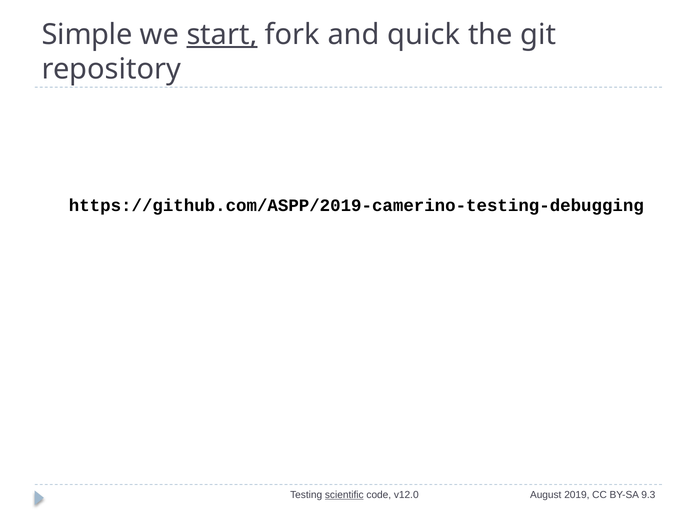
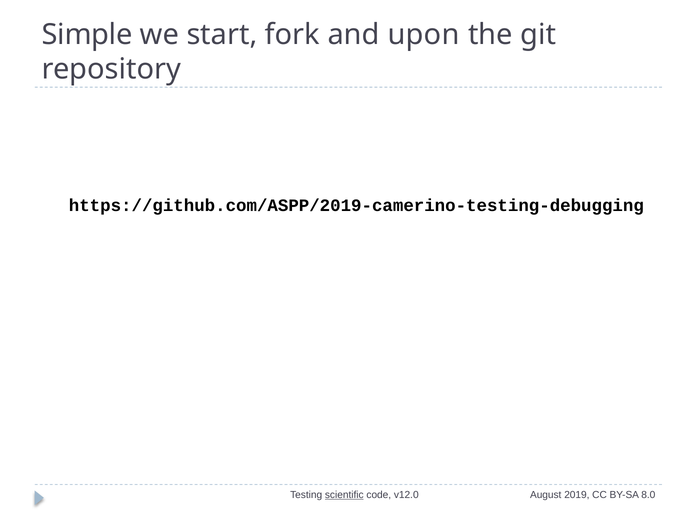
start underline: present -> none (222, 34)
quick: quick -> upon (424, 34)
9.3: 9.3 -> 8.0 (648, 495)
